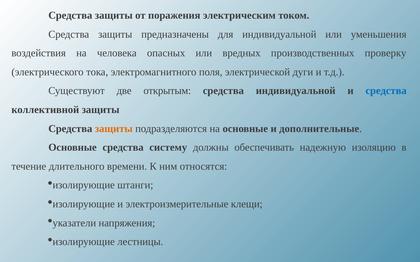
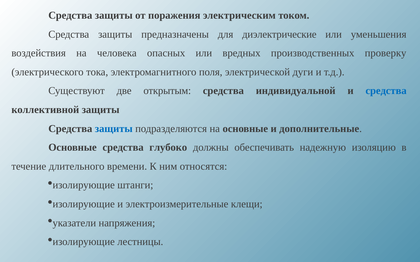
для индивидуальной: индивидуальной -> диэлектрические (279, 34)
защиты colour: orange -> blue (114, 129)
систему: систему -> глубоко (168, 148)
